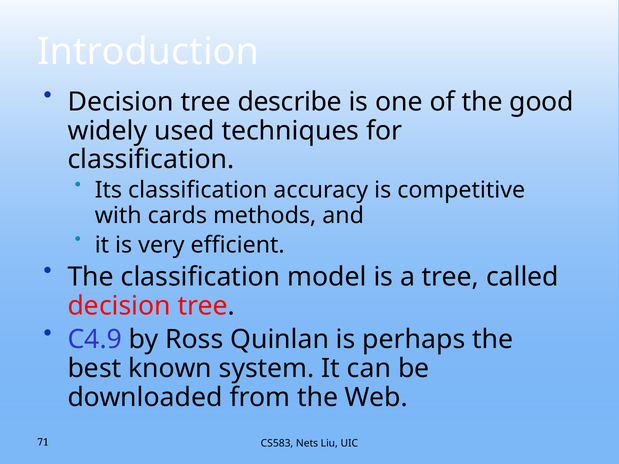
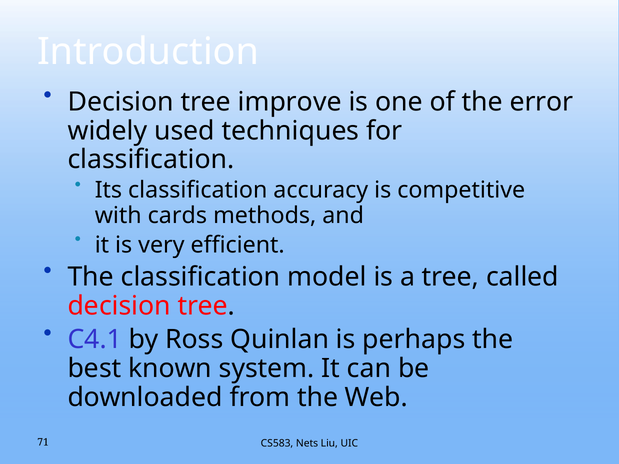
describe: describe -> improve (290, 102)
good: good -> error (541, 102)
C4.9: C4.9 -> C4.1 (95, 340)
